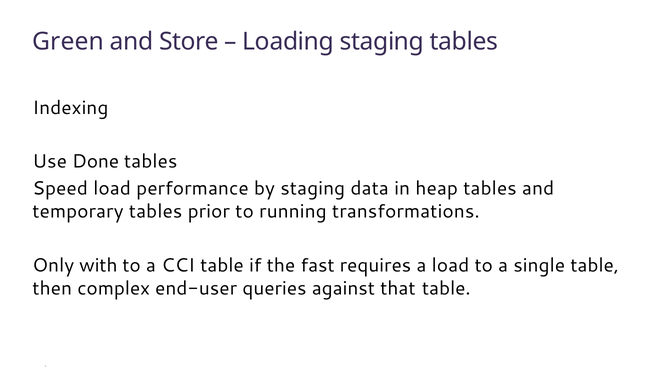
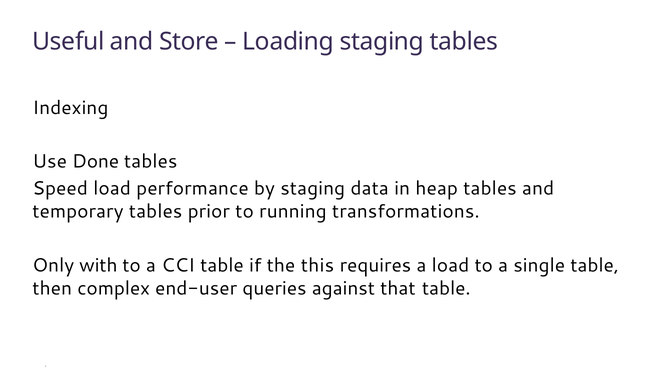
Green: Green -> Useful (68, 42)
fast: fast -> this (317, 265)
